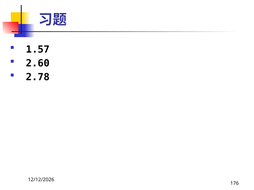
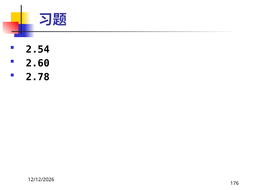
1.57: 1.57 -> 2.54 (38, 50)
